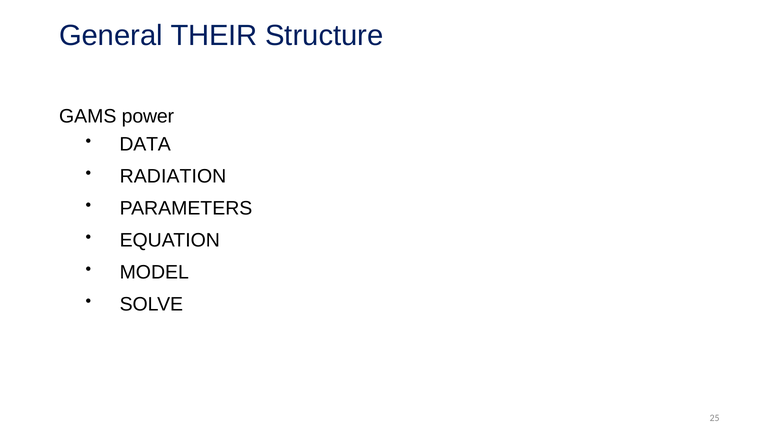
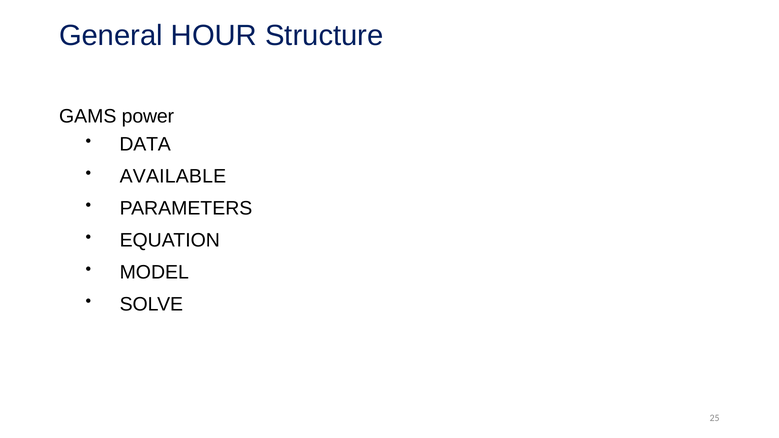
THEIR: THEIR -> HOUR (214, 36)
RADIATION: RADIATION -> AVAILABLE (173, 176)
